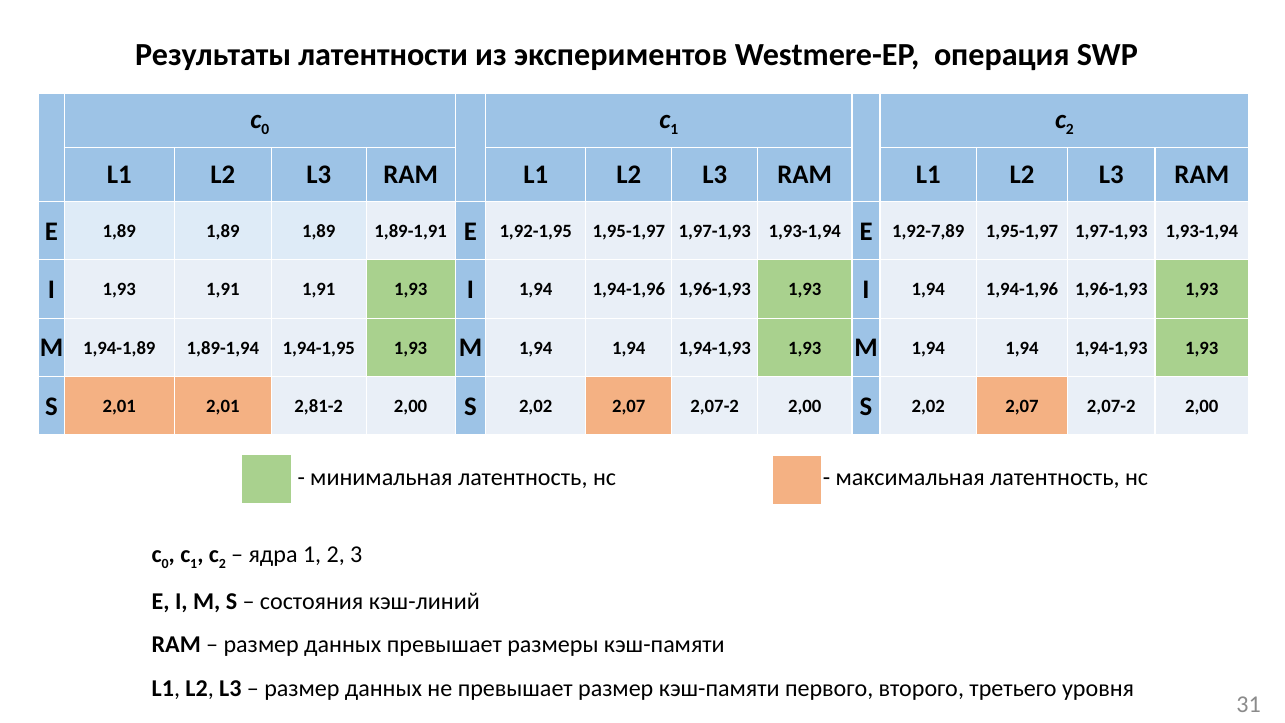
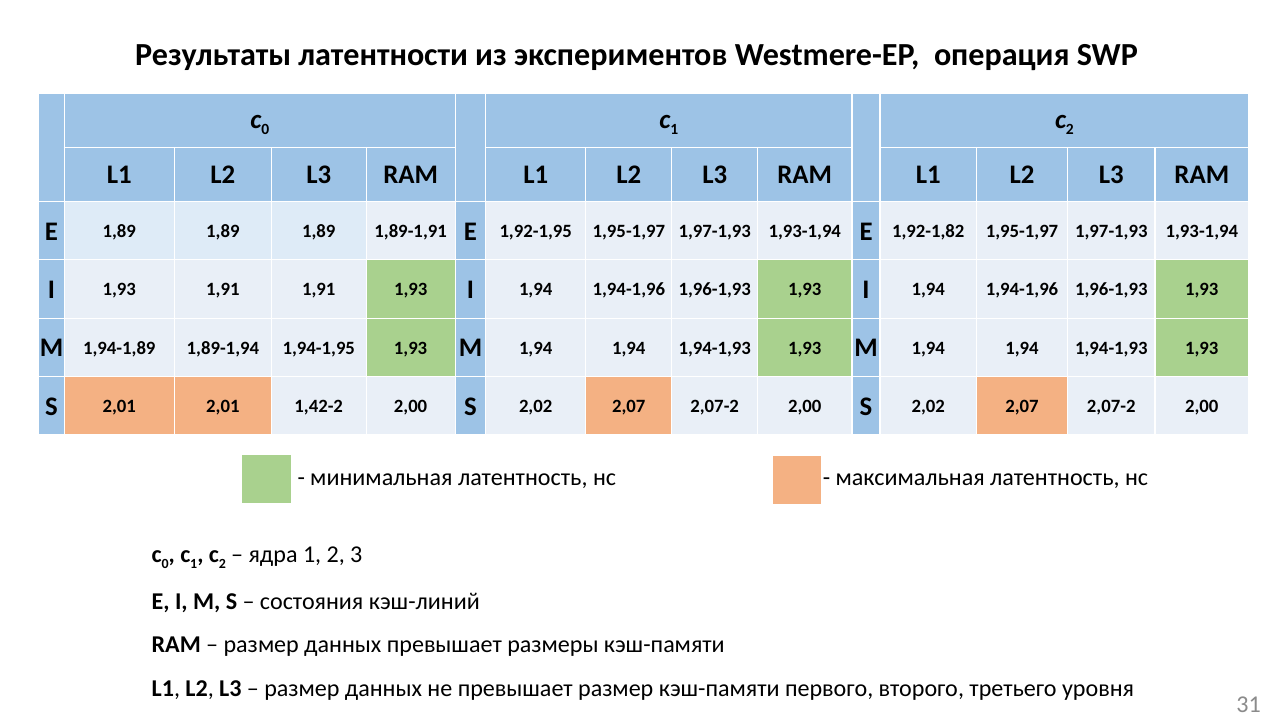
1,92-7,89: 1,92-7,89 -> 1,92-1,82 (928, 231)
2,81-2: 2,81-2 -> 1,42-2 (319, 406)
